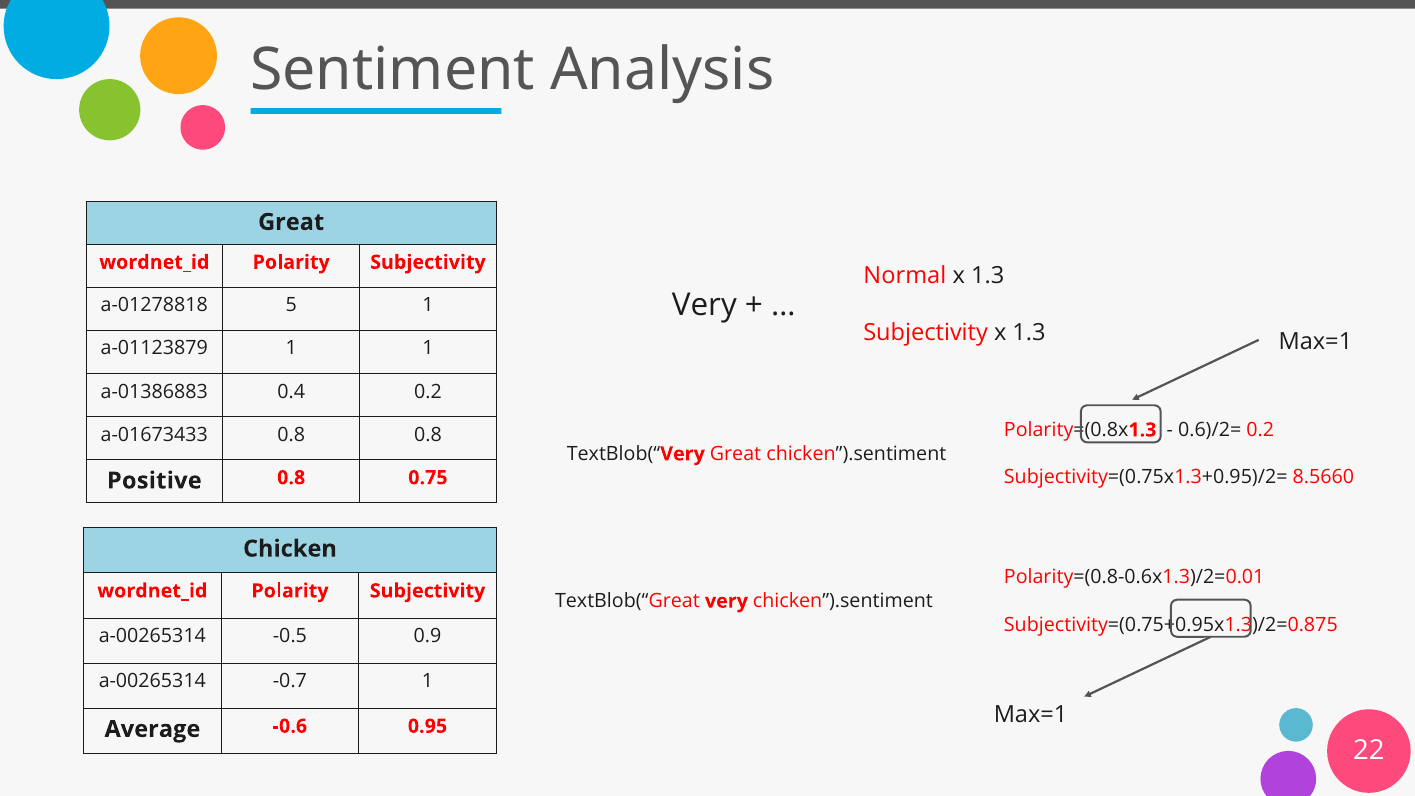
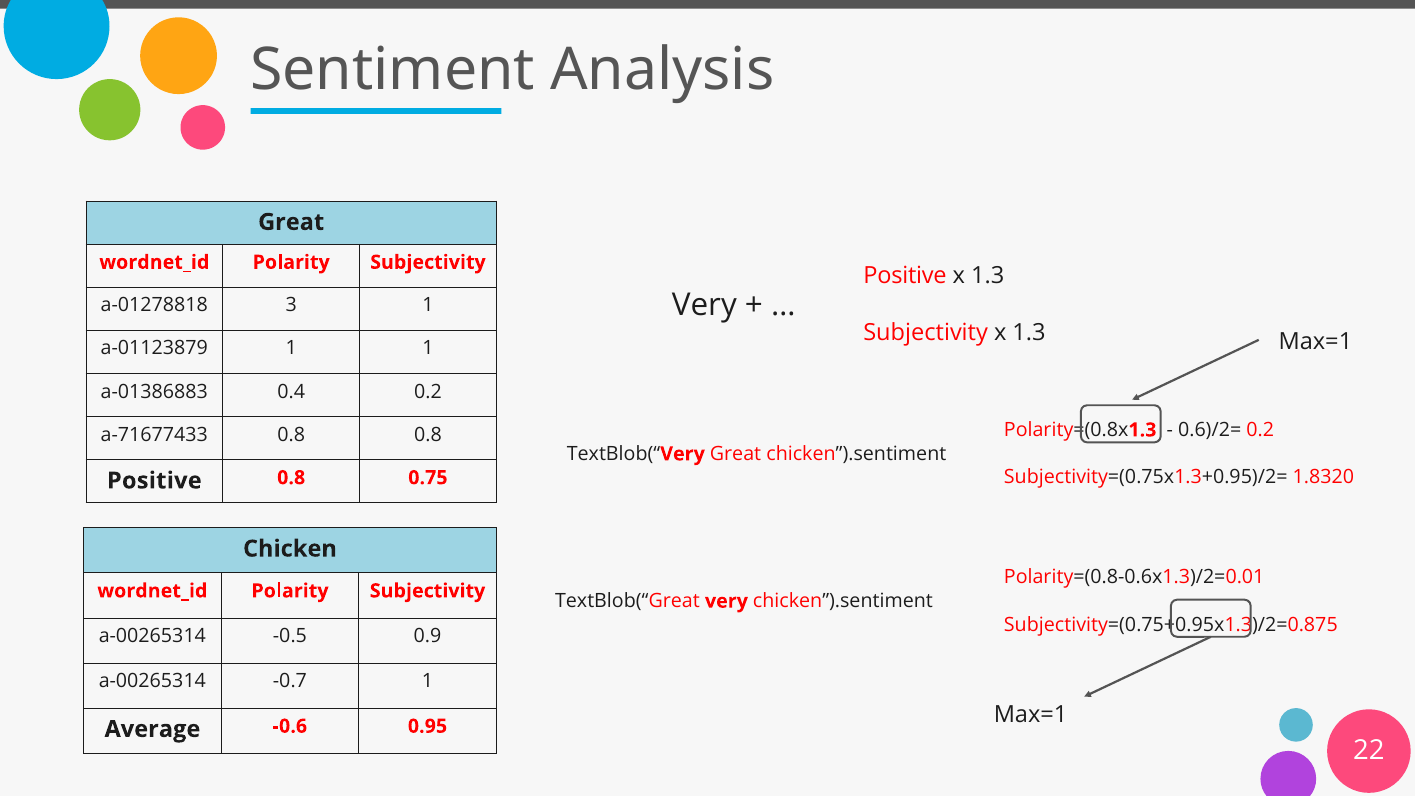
Normal: Normal -> Positive (905, 276)
5: 5 -> 3 (291, 305)
a-01673433: a-01673433 -> a-71677433 (154, 435)
8.5660: 8.5660 -> 1.8320 (1323, 477)
